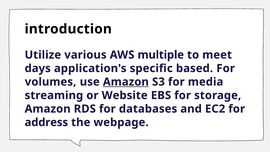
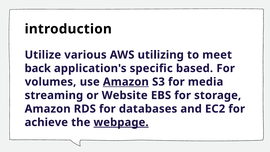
multiple: multiple -> utilizing (161, 55)
days: days -> back (38, 68)
address: address -> achieve (46, 122)
webpage underline: none -> present (121, 122)
